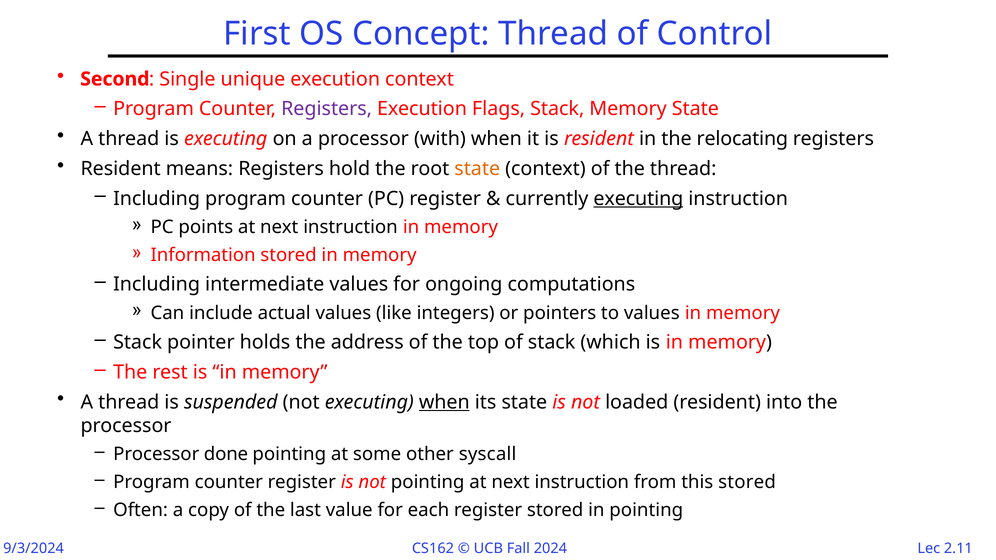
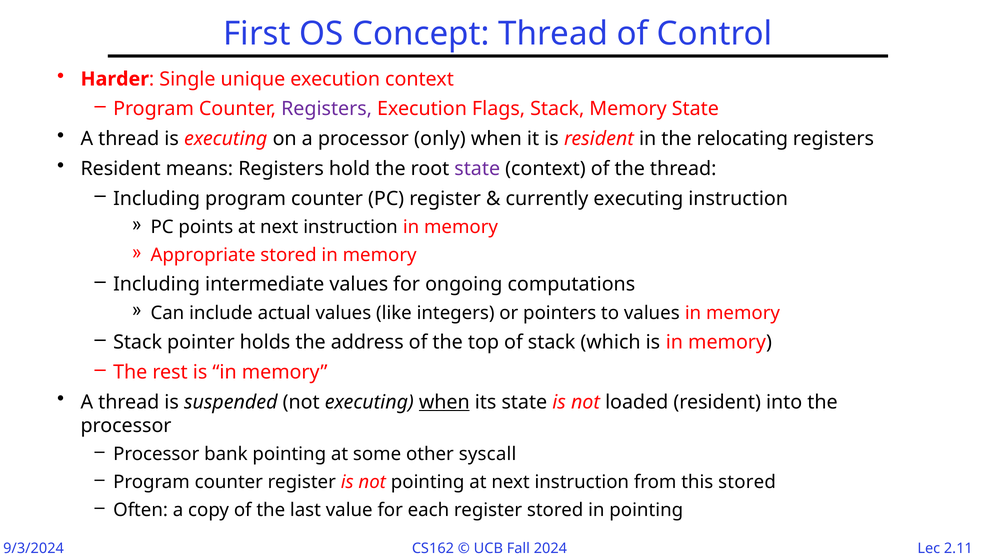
Second: Second -> Harder (115, 79)
with: with -> only (440, 139)
state colour: orange -> purple (477, 169)
executing underline: present -> none (638, 199)
Information: Information -> Appropriate (203, 255)
done: done -> bank (226, 454)
